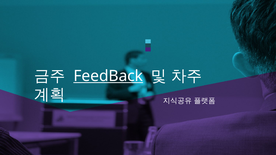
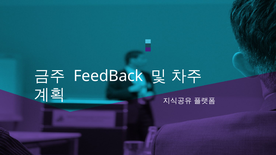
FeedBack underline: present -> none (108, 76)
